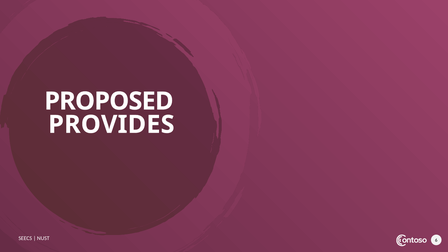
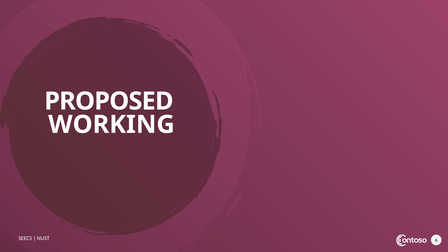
PROVIDES: PROVIDES -> WORKING (111, 125)
